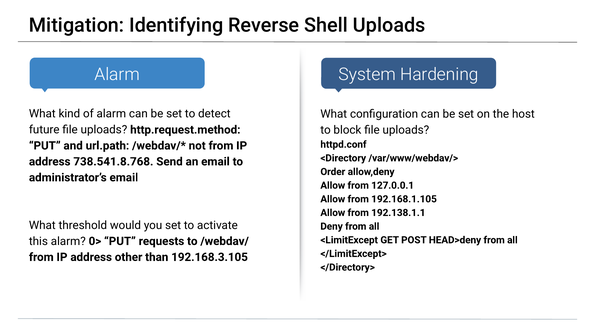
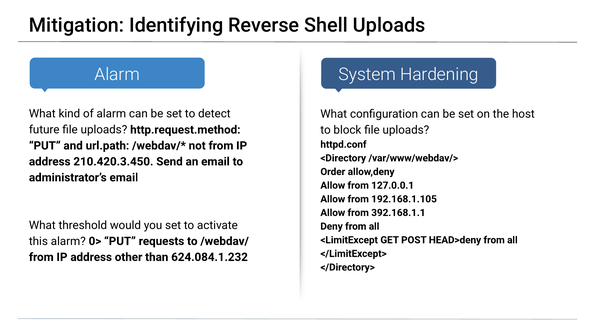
738.541.8.768: 738.541.8.768 -> 210.420.3.450 (113, 162)
192.138.1.1: 192.138.1.1 -> 392.168.1.1 (398, 213)
192.168.3.105: 192.168.3.105 -> 624.084.1.232 (210, 258)
